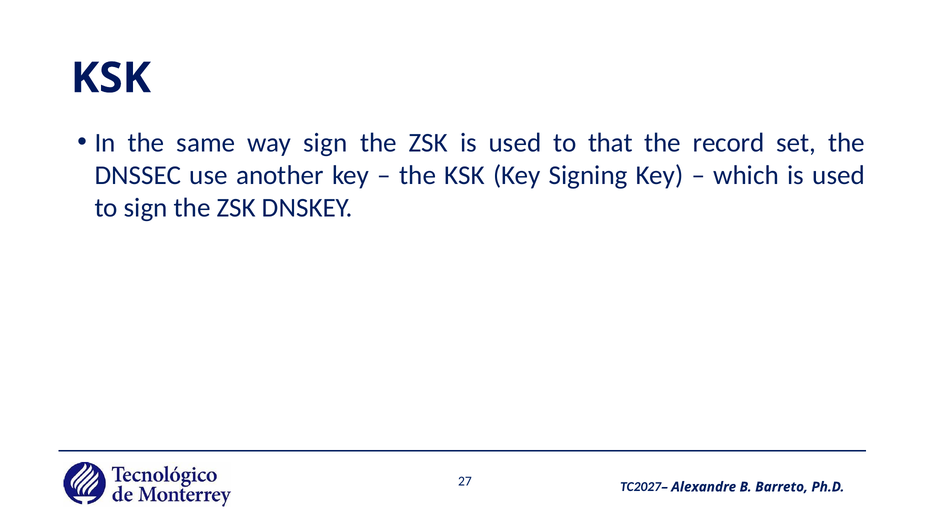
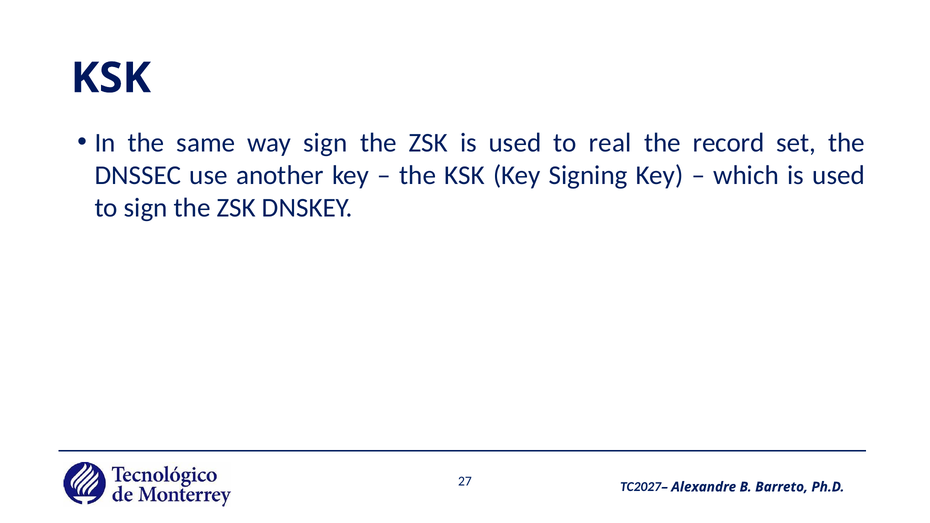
that: that -> real (610, 143)
